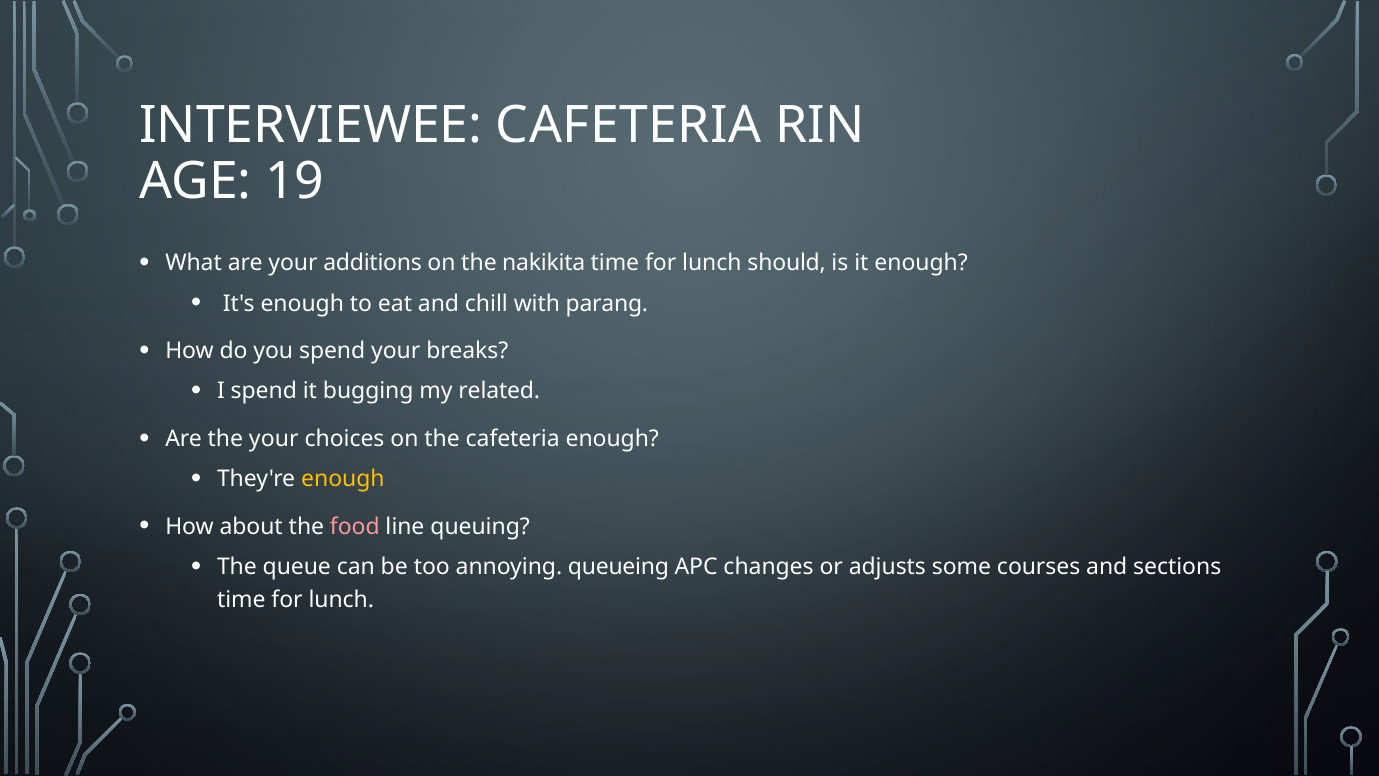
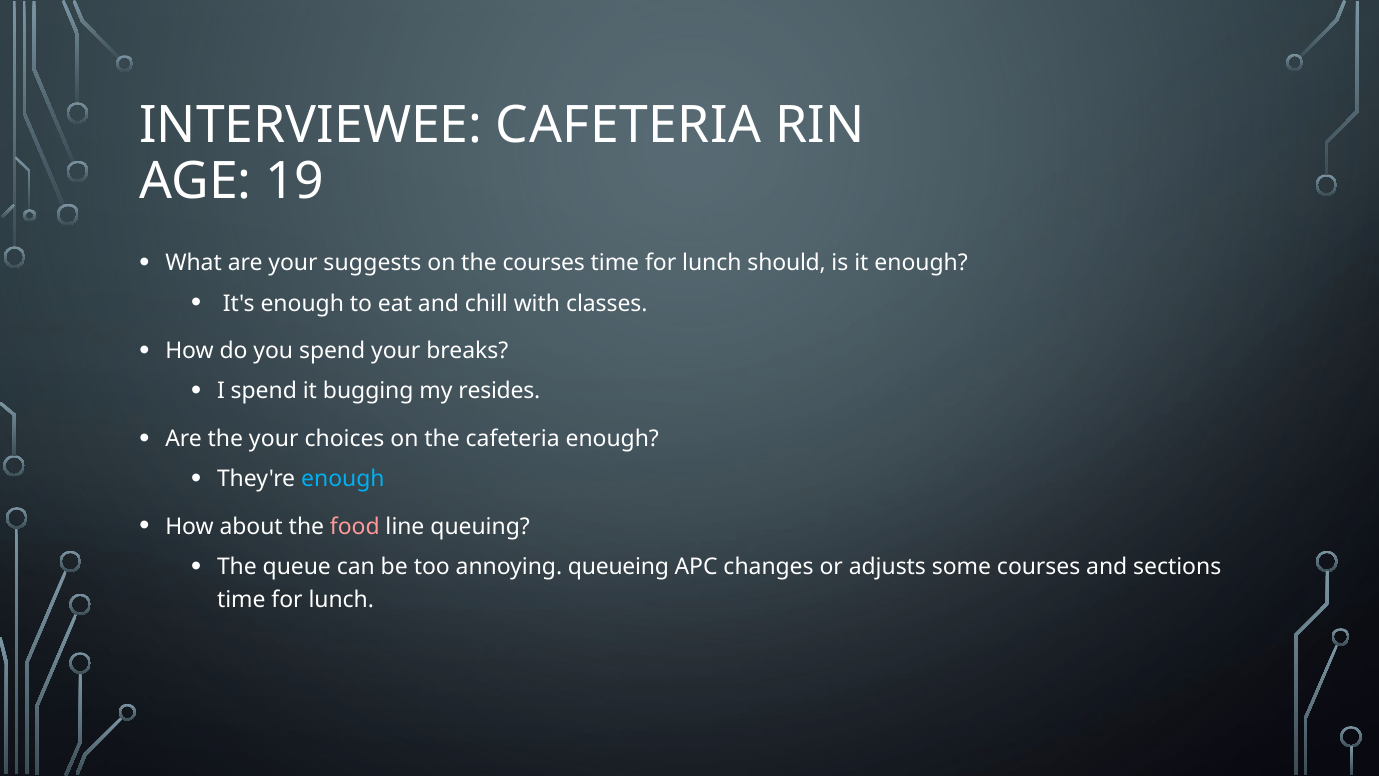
additions: additions -> suggests (372, 263)
the nakikita: nakikita -> courses (544, 263)
parang: parang -> classes (607, 303)
related: related -> resides (499, 391)
enough colour: yellow -> light blue (343, 479)
